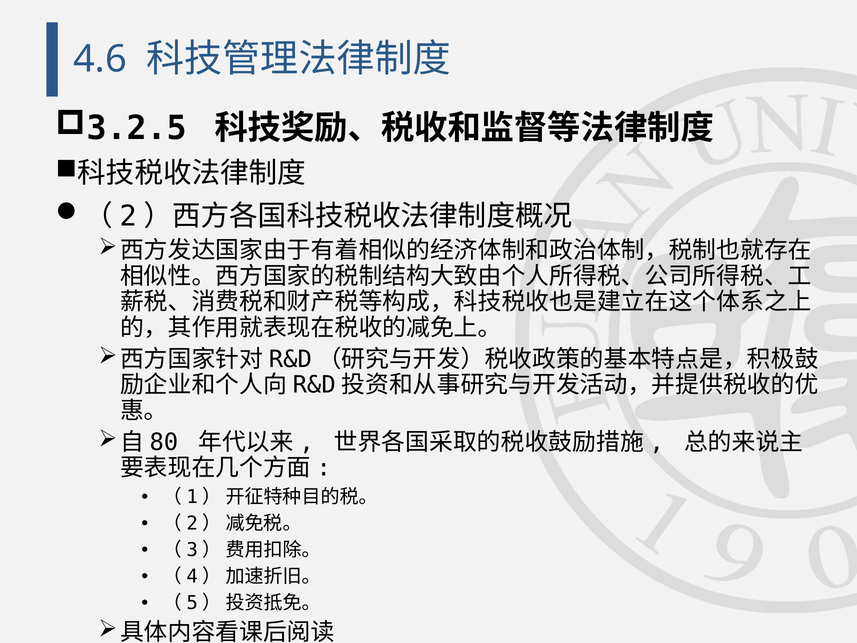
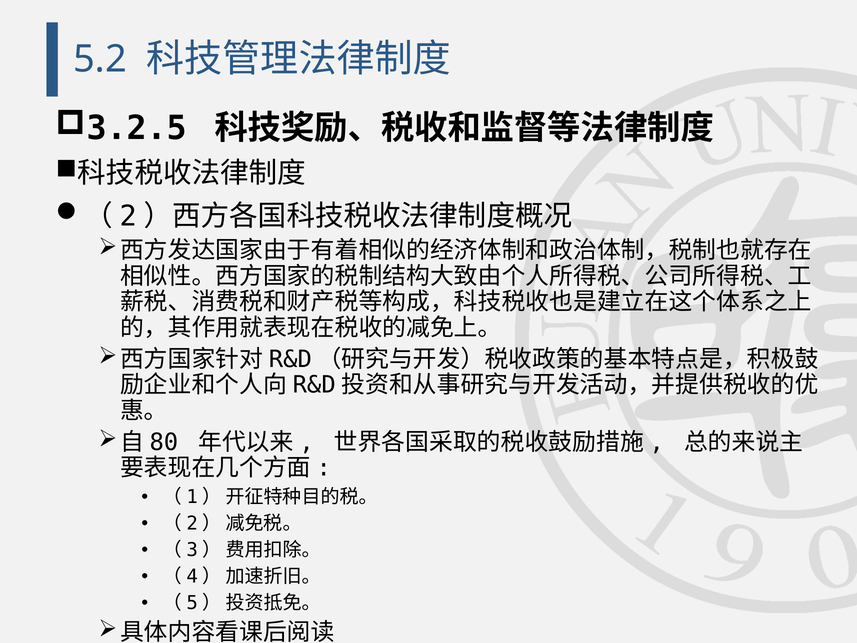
4.6: 4.6 -> 5.2 (100, 59)
